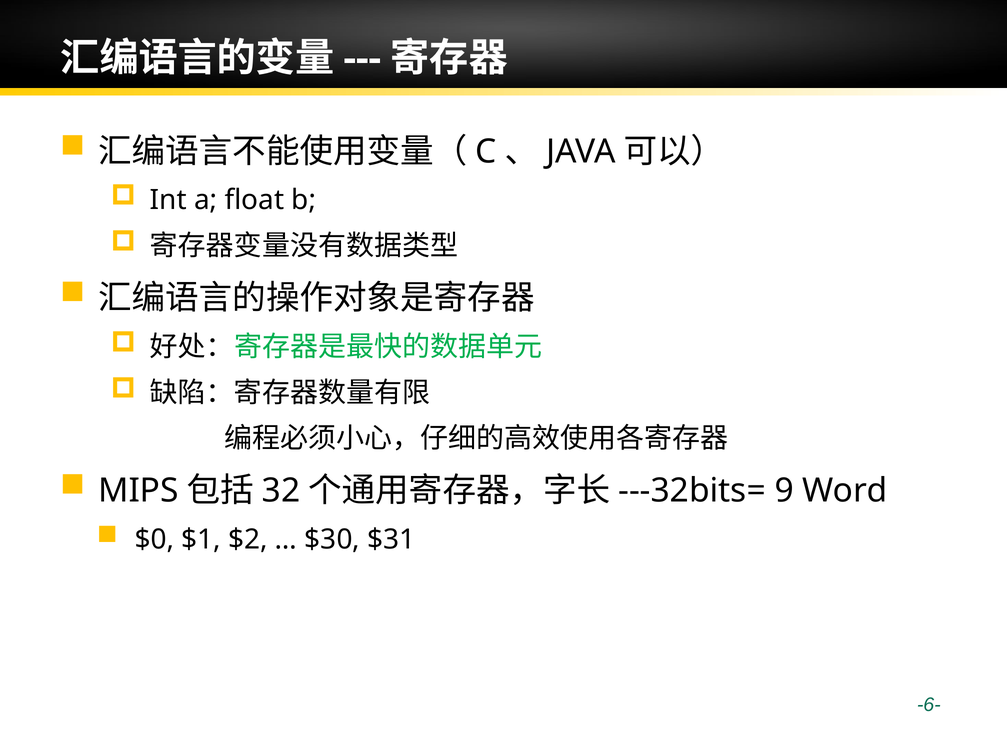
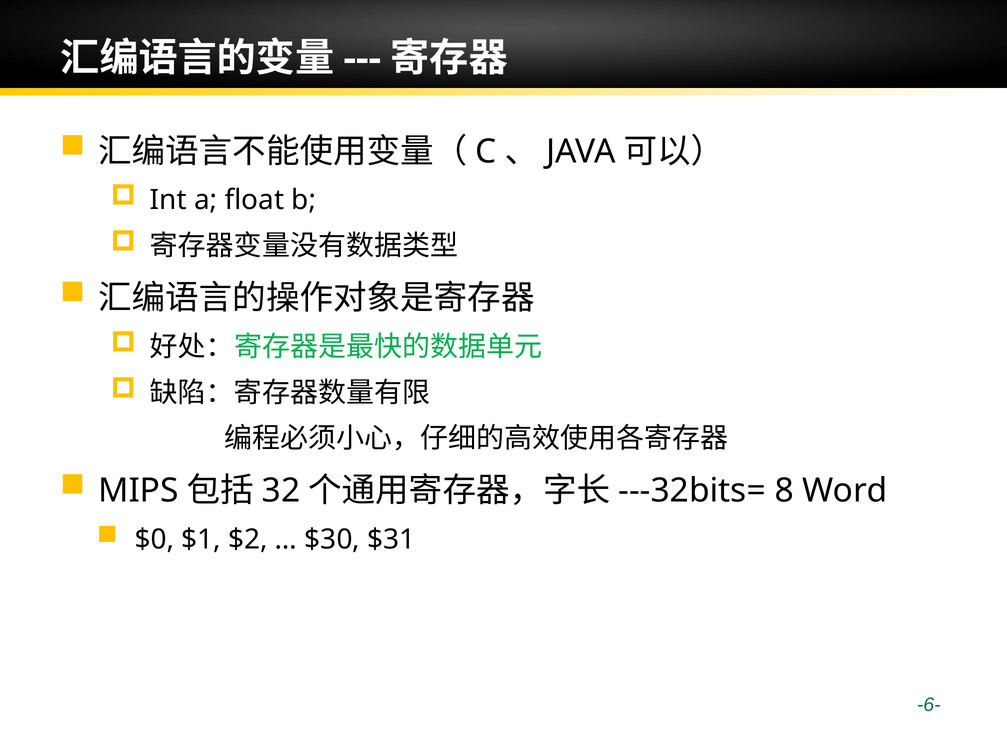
9: 9 -> 8 (784, 491)
